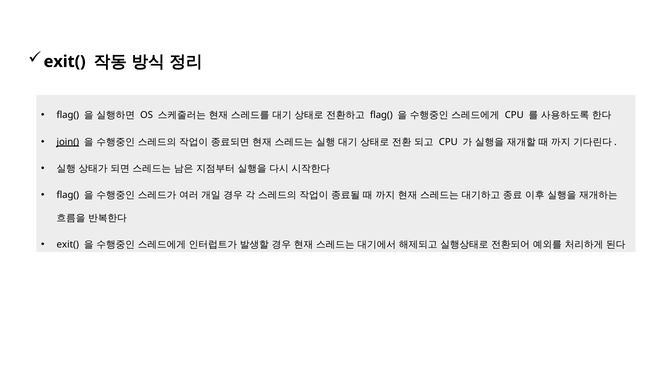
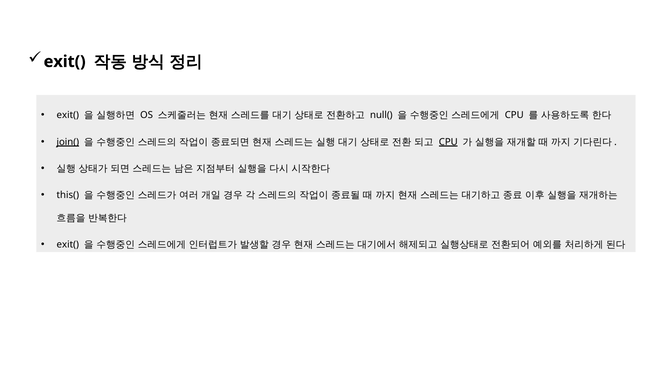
flag(: flag( -> exit( (68, 115)
flag(: flag( -> null( (381, 115)
CPU underline: none -> present (448, 142)
flag(: flag( -> this( (68, 195)
